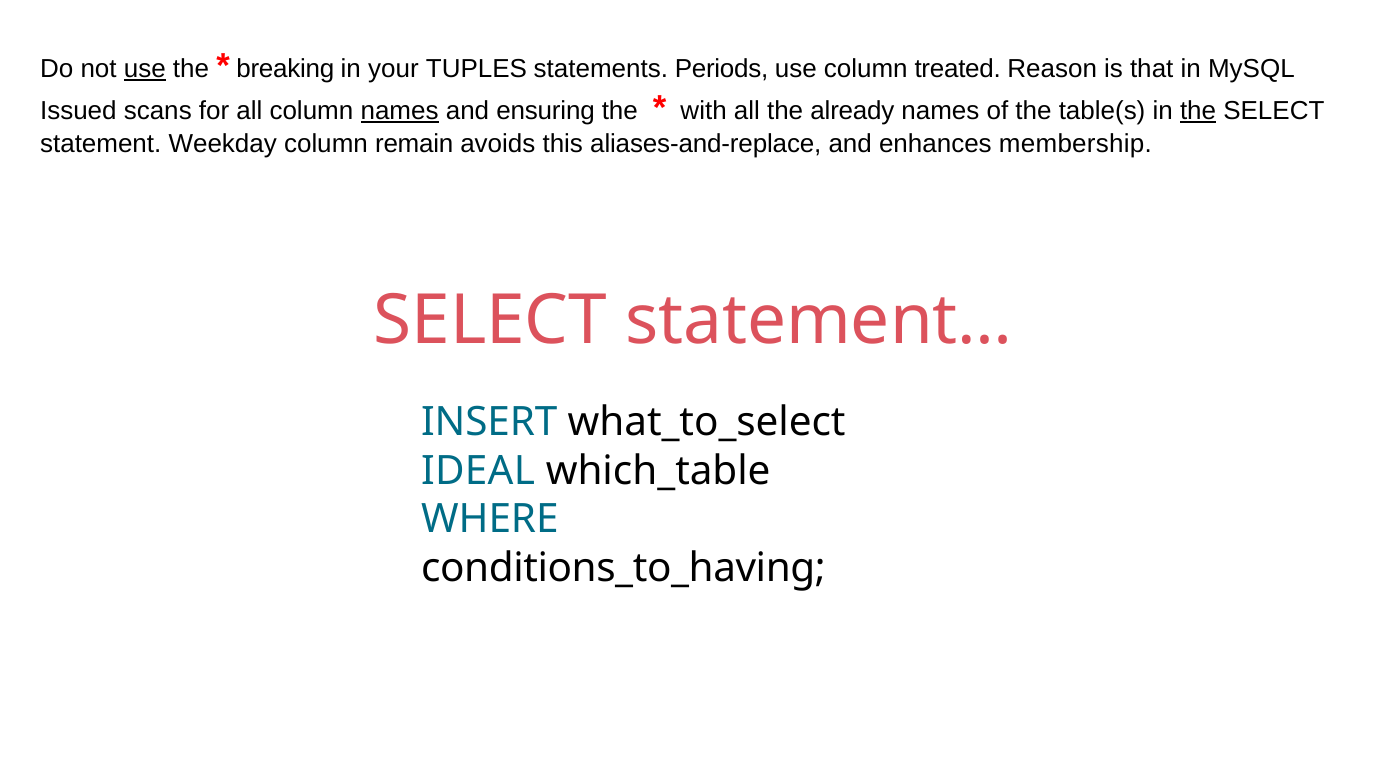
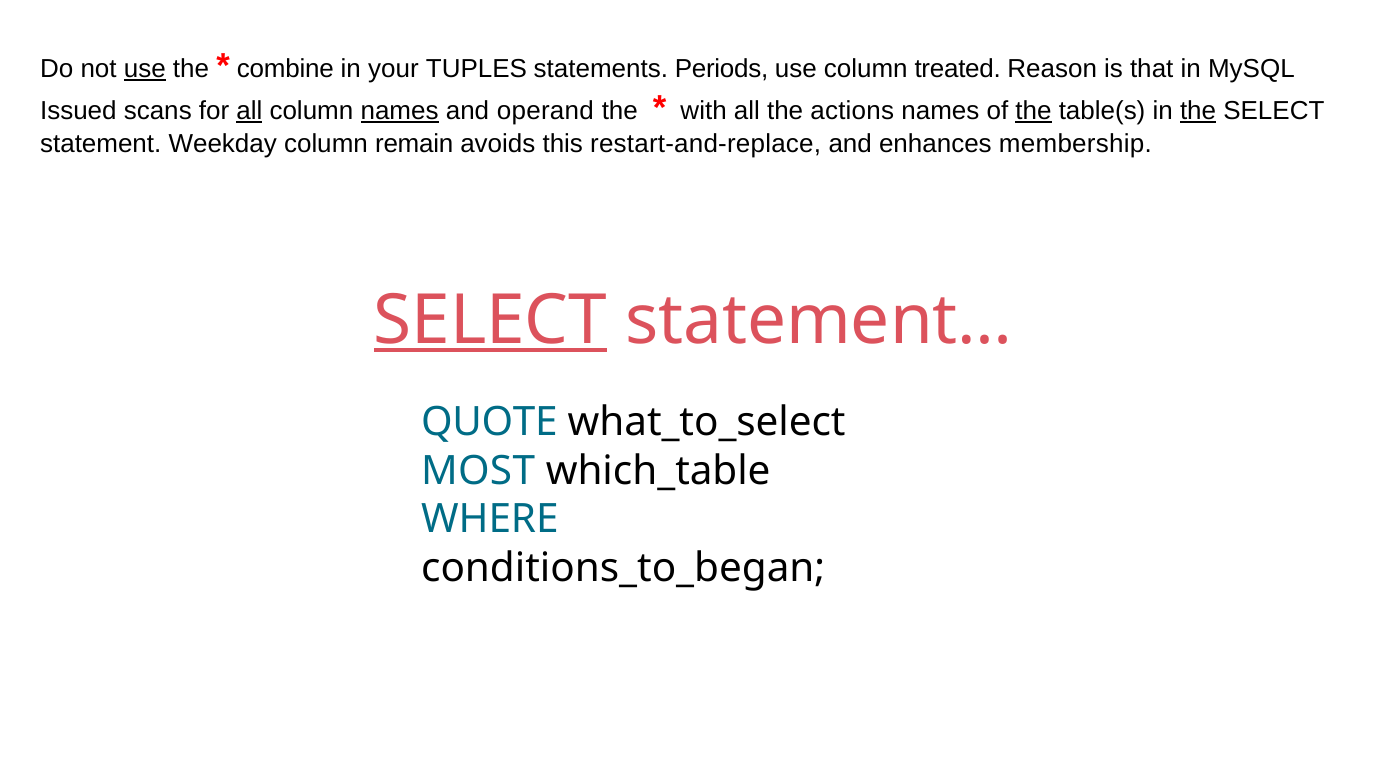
breaking: breaking -> combine (285, 69)
all underline: none -> present (249, 111)
ensuring: ensuring -> operand (545, 111)
already: already -> actions (852, 111)
the underline: none -> present (1033, 111)
aliases-and-replace: aliases-and-replace -> restart-and-replace (706, 144)
SELECT underline: none -> present (490, 320)
INSERT: INSERT -> QUOTE (489, 422)
IDEAL: IDEAL -> MOST (478, 471)
conditions_to_having: conditions_to_having -> conditions_to_began (623, 568)
